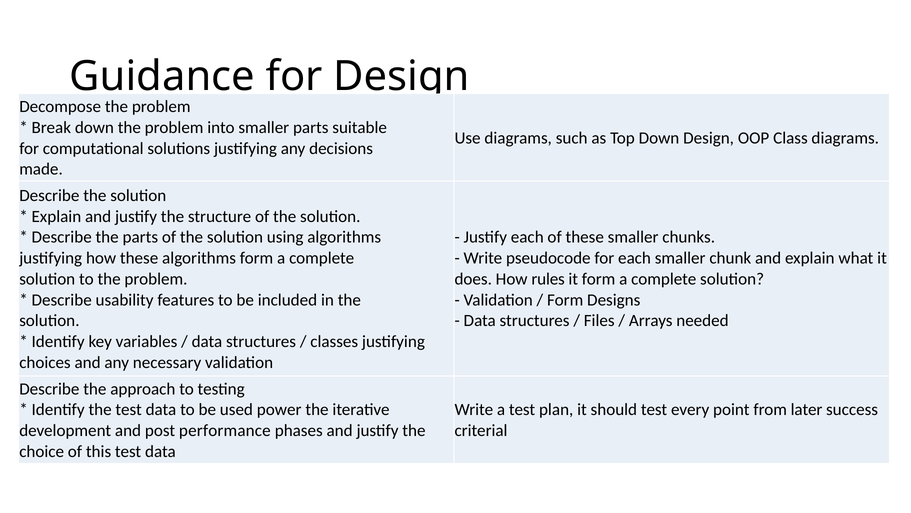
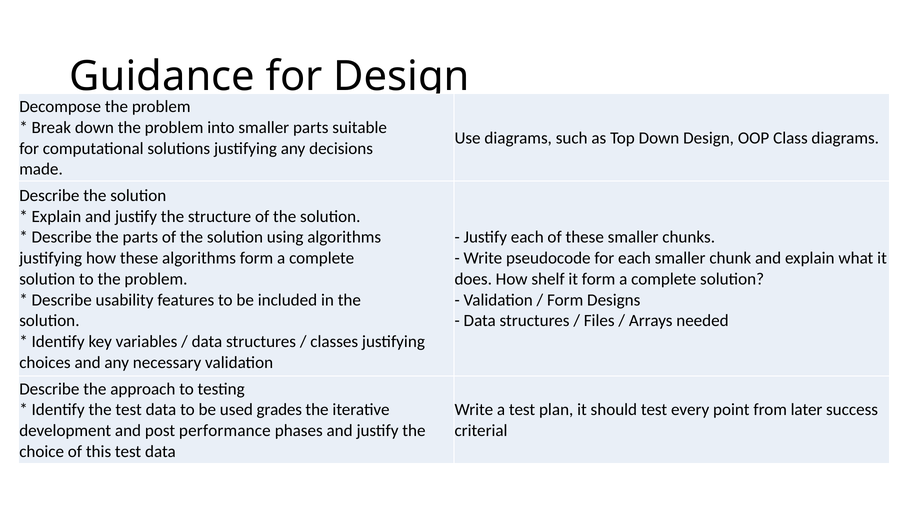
rules: rules -> shelf (548, 279)
power: power -> grades (279, 409)
